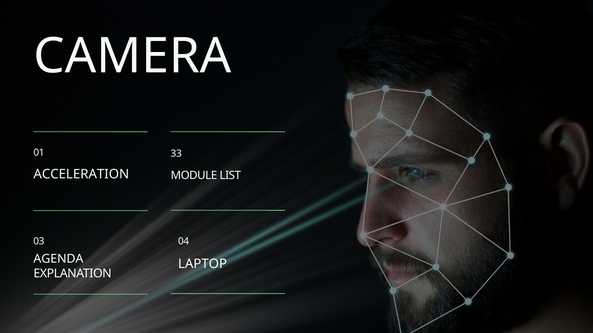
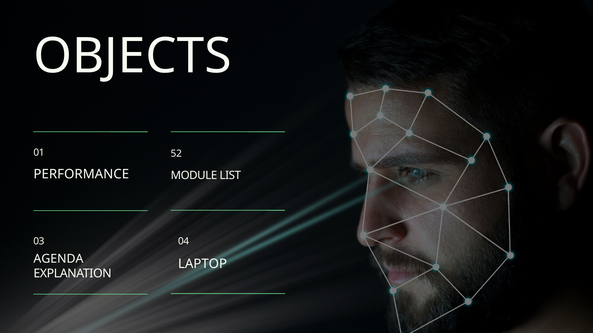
CAMERA: CAMERA -> OBJECTS (132, 56)
33: 33 -> 52 (176, 154)
ACCELERATION: ACCELERATION -> PERFORMANCE (81, 174)
